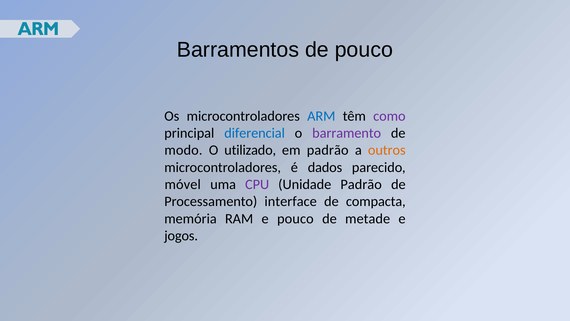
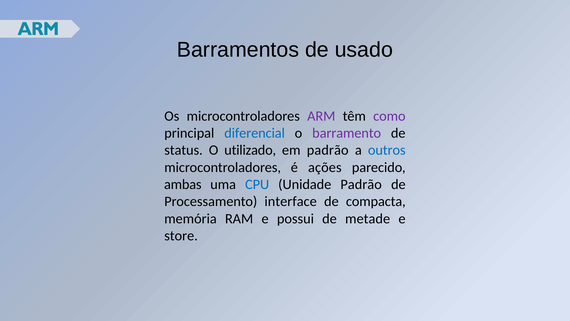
de pouco: pouco -> usado (364, 50)
ARM colour: blue -> purple (321, 116)
modo: modo -> status (184, 150)
outros colour: orange -> blue (387, 150)
dados: dados -> ações (325, 167)
móvel: móvel -> ambas (183, 184)
CPU colour: purple -> blue (257, 184)
e pouco: pouco -> possui (295, 218)
jogos: jogos -> store (181, 236)
